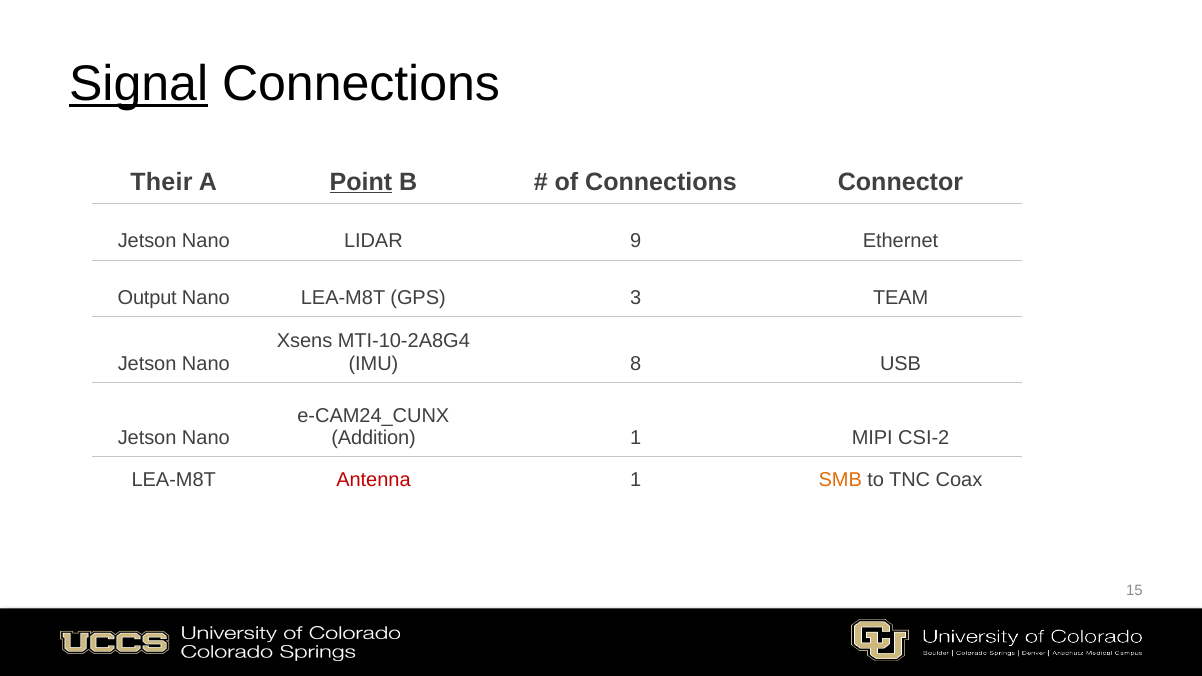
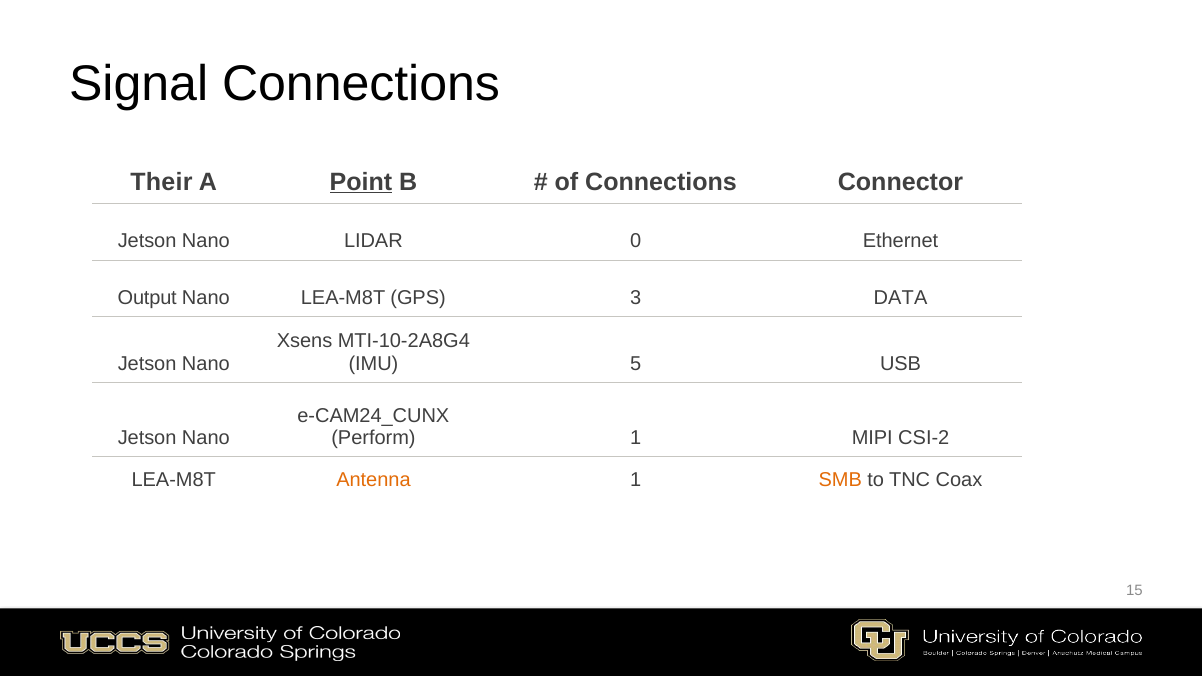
Signal underline: present -> none (139, 84)
9: 9 -> 0 (636, 241)
TEAM: TEAM -> DATA (901, 298)
8: 8 -> 5 (636, 364)
Addition: Addition -> Perform (373, 438)
Antenna colour: red -> orange (373, 479)
